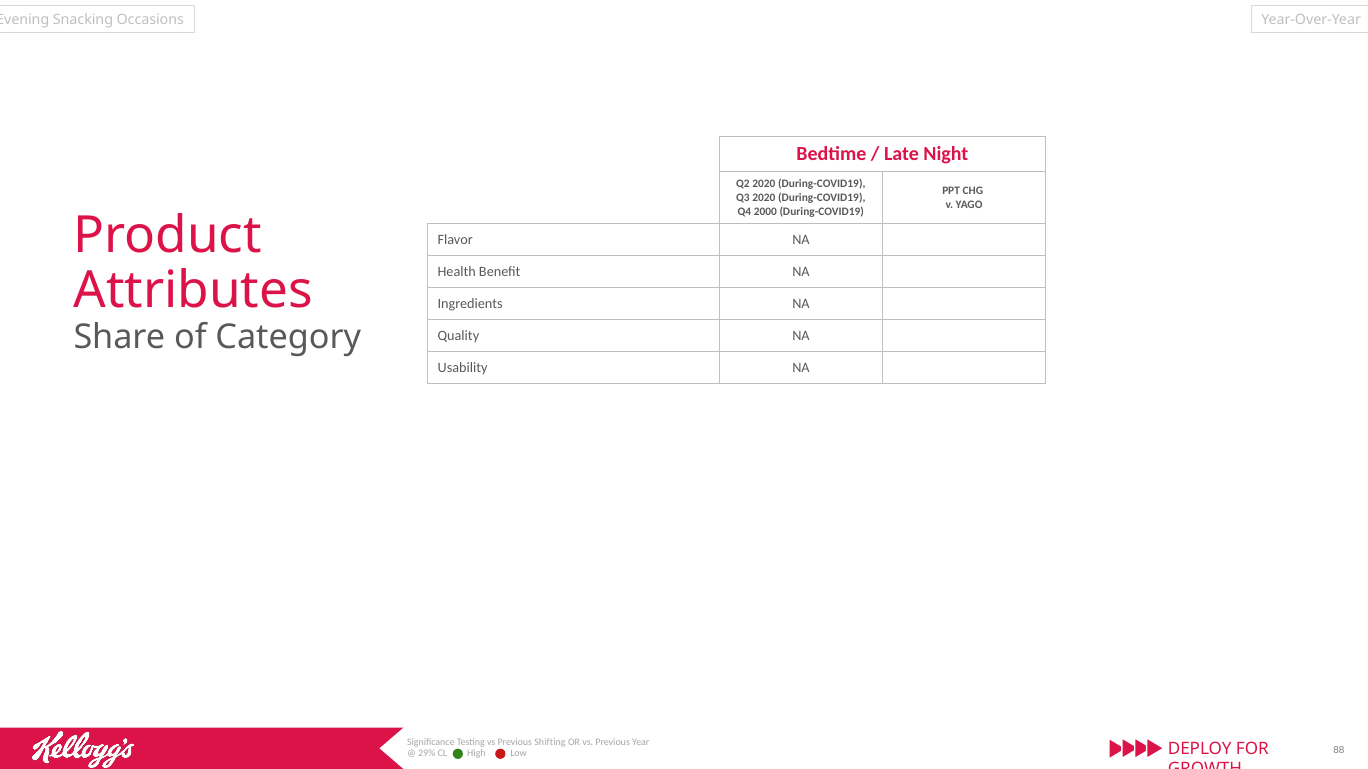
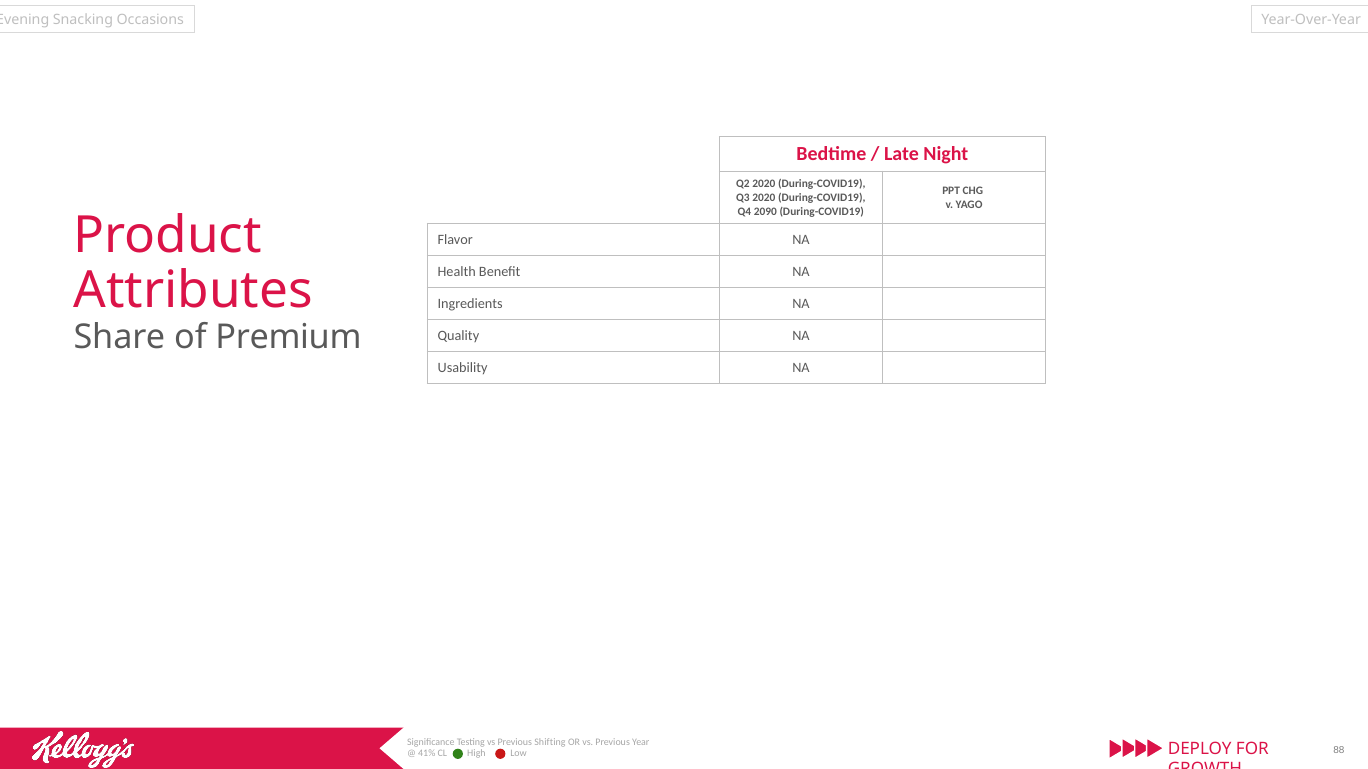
2000: 2000 -> 2090 (765, 212)
Category: Category -> Premium (288, 337)
29%: 29% -> 41% (427, 754)
